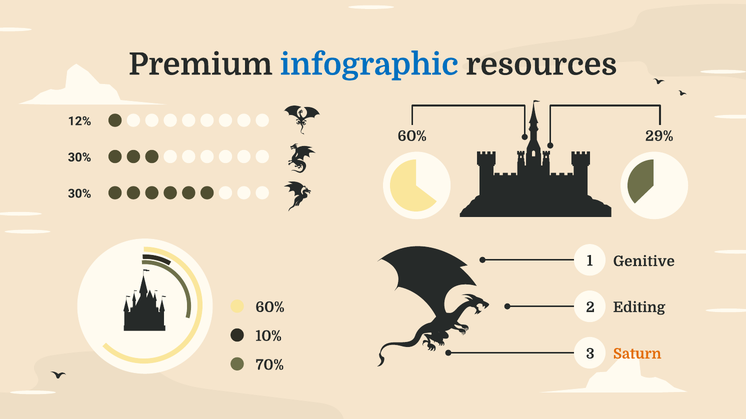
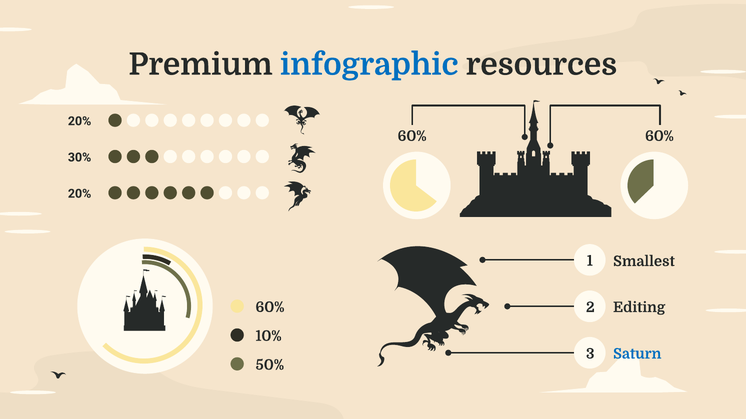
12%: 12% -> 20% (80, 121)
60% 29%: 29% -> 60% (659, 136)
30%: 30% -> 20% (80, 194)
Genitive: Genitive -> Smallest (644, 262)
Saturn colour: orange -> blue (637, 354)
70%: 70% -> 50% (270, 365)
